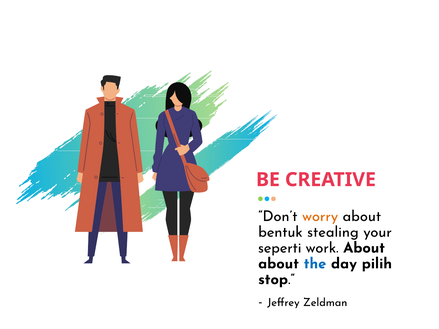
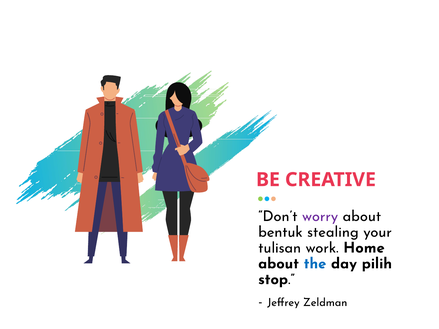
worry colour: orange -> purple (320, 216)
seperti: seperti -> tulisan (280, 248)
work About: About -> Home (364, 248)
